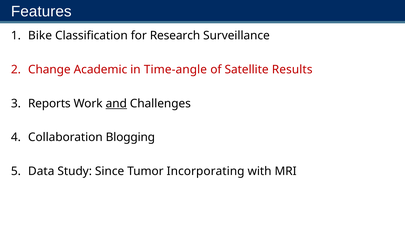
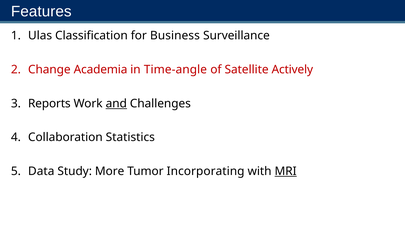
Bike: Bike -> Ulas (40, 36)
Research: Research -> Business (175, 36)
Academic: Academic -> Academia (101, 70)
Results: Results -> Actively (292, 70)
Blogging: Blogging -> Statistics (130, 137)
Since: Since -> More (110, 171)
MRI underline: none -> present (286, 171)
